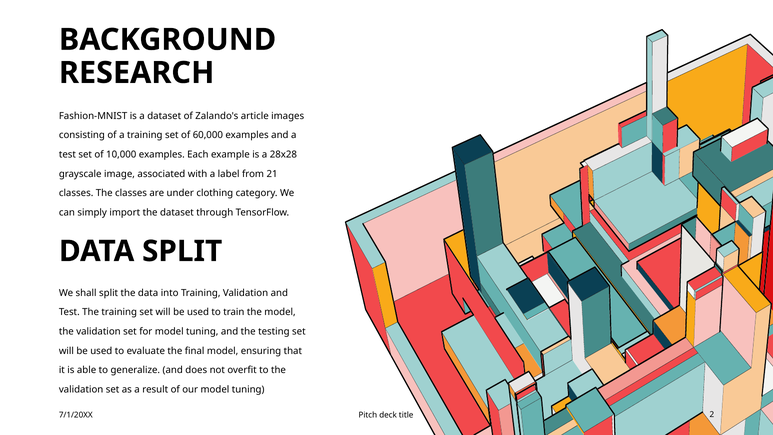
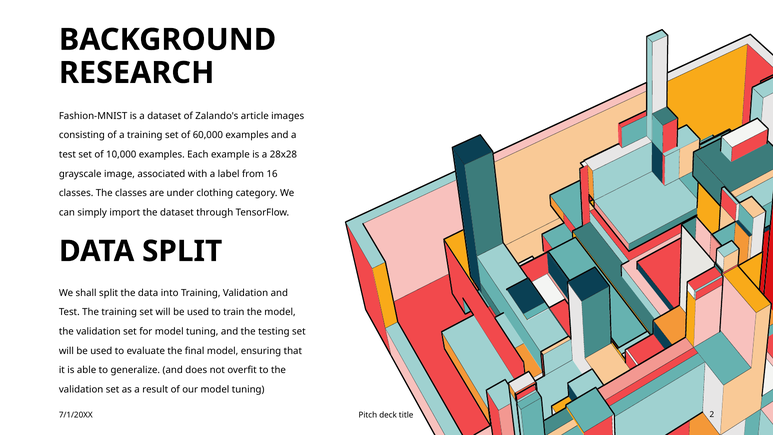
21: 21 -> 16 (272, 174)
